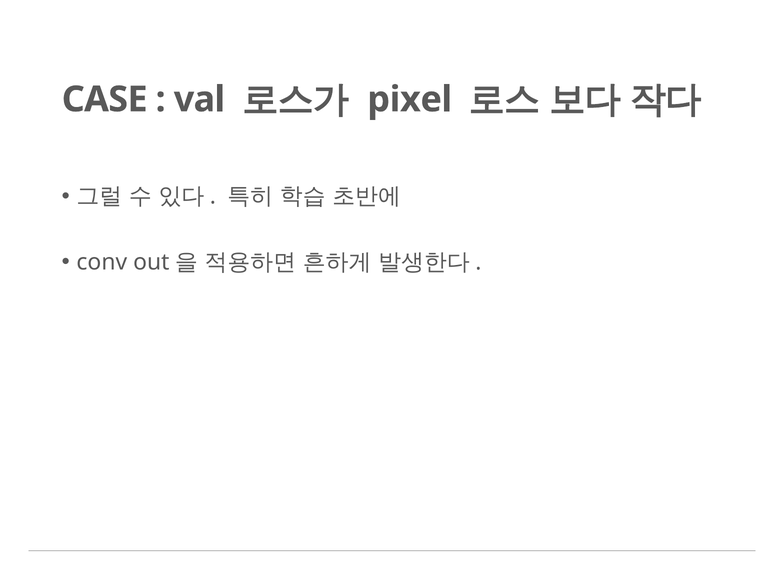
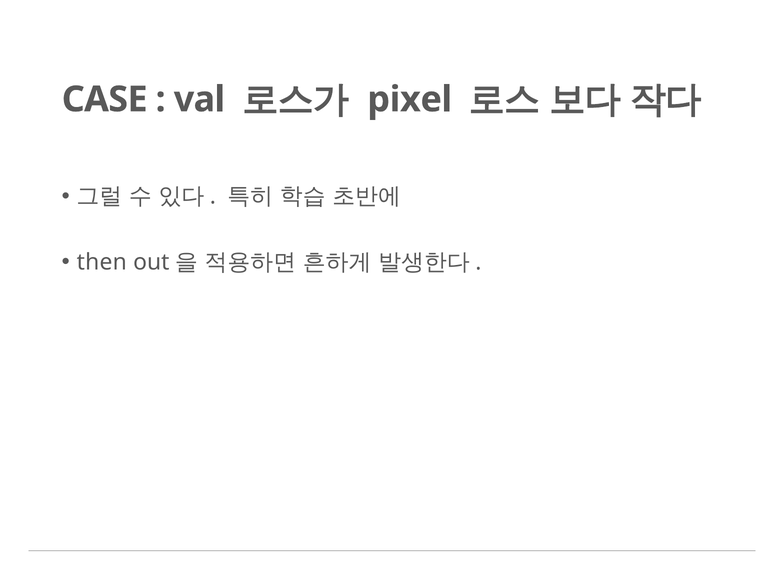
conv: conv -> then (102, 262)
